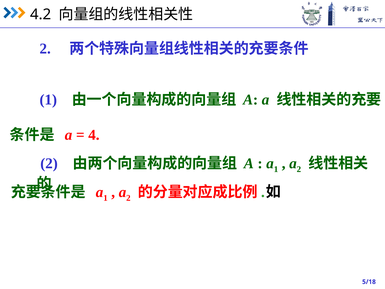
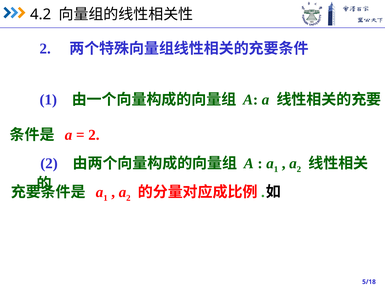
4: 4 -> 2 (94, 135)
